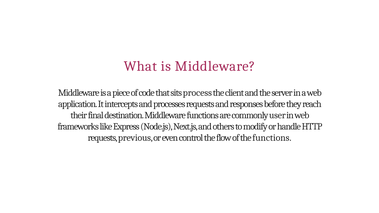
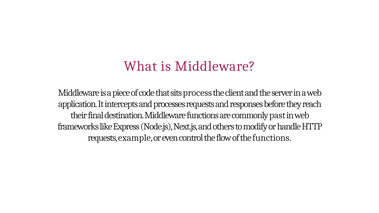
user: user -> past (277, 115)
previous: previous -> example (135, 138)
